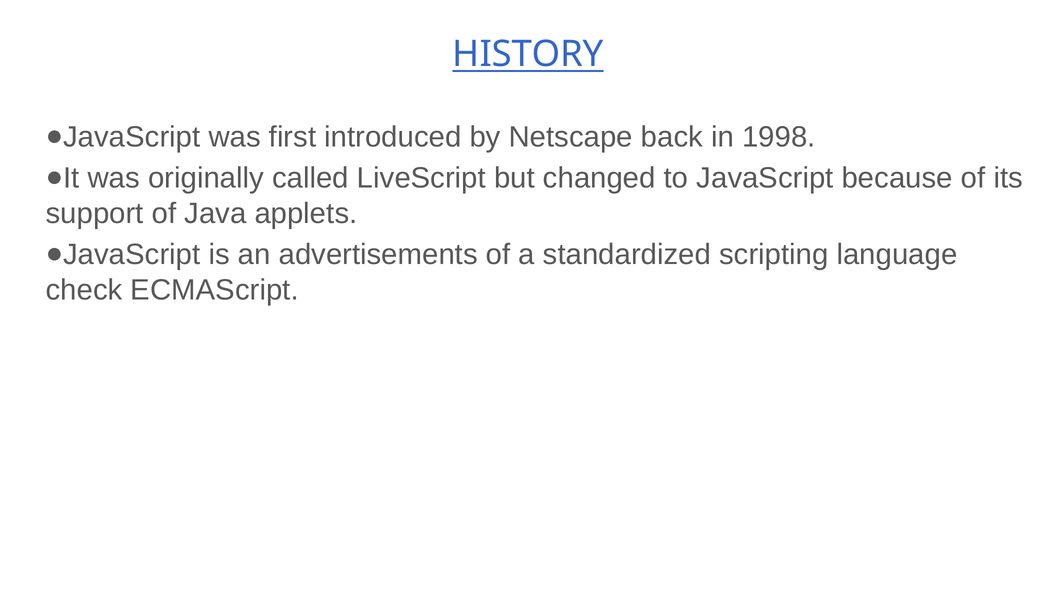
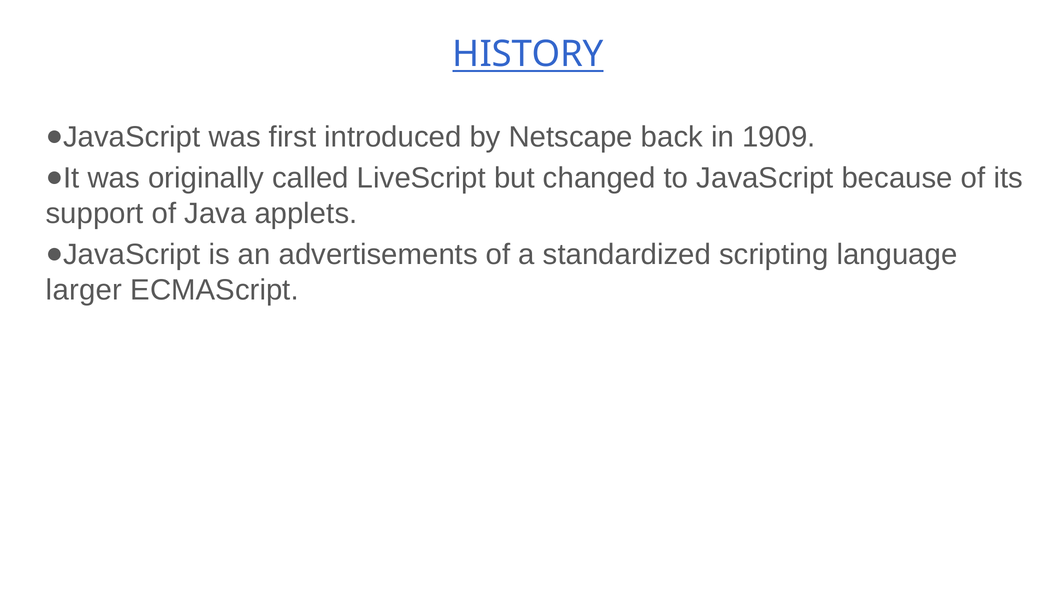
1998: 1998 -> 1909 (779, 137)
check: check -> larger (84, 290)
